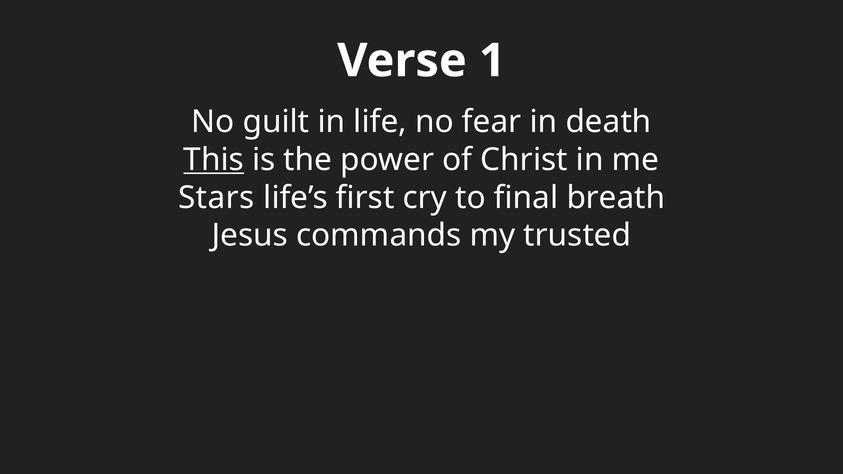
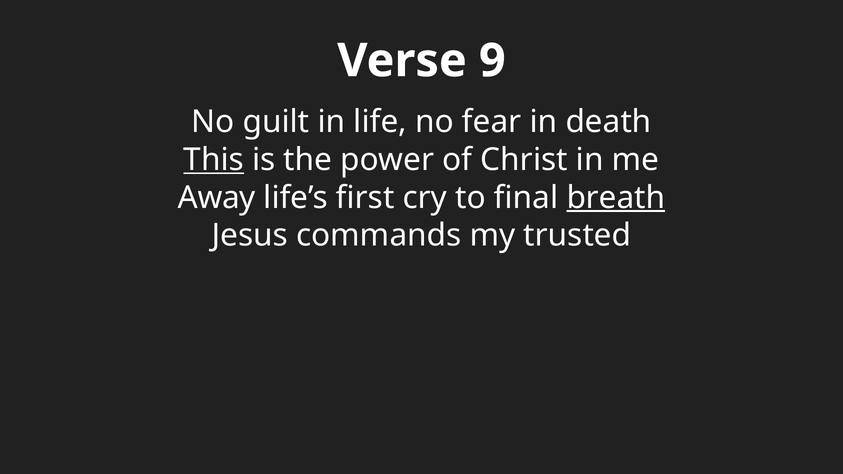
1: 1 -> 9 (492, 61)
Stars: Stars -> Away (217, 198)
breath underline: none -> present (616, 198)
